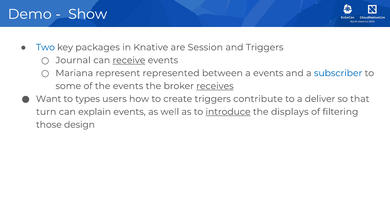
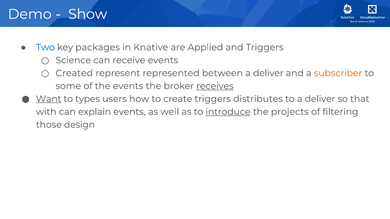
Session: Session -> Applied (205, 47)
Journal: Journal -> Science (73, 60)
receive underline: present -> none (129, 60)
Mariana: Mariana -> Created (74, 73)
between a events: events -> deliver (268, 73)
subscriber colour: blue -> orange (338, 73)
Want underline: none -> present (49, 99)
contribute: contribute -> distributes (258, 99)
turn: turn -> with (46, 112)
displays: displays -> projects (290, 112)
